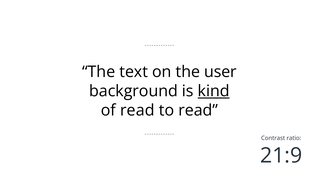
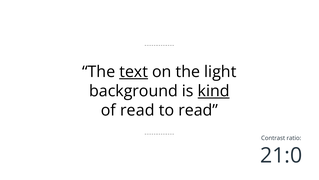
text underline: none -> present (134, 72)
user: user -> light (220, 72)
21:9: 21:9 -> 21:0 (281, 155)
